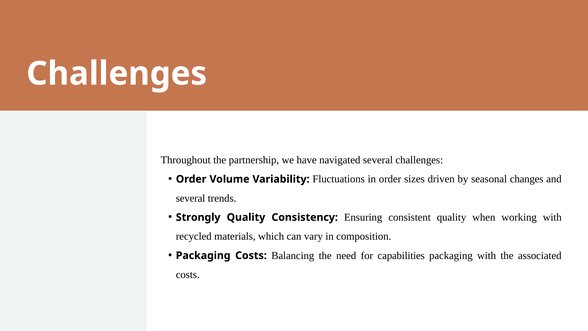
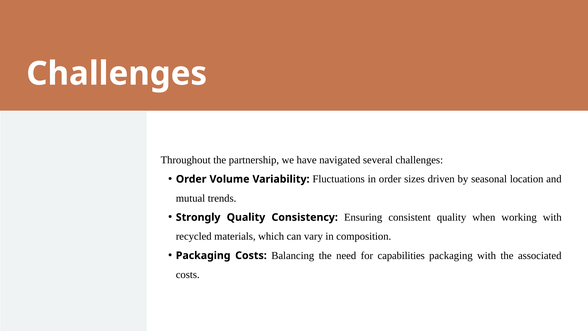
changes: changes -> location (527, 179)
several: several -> mutual (191, 198)
